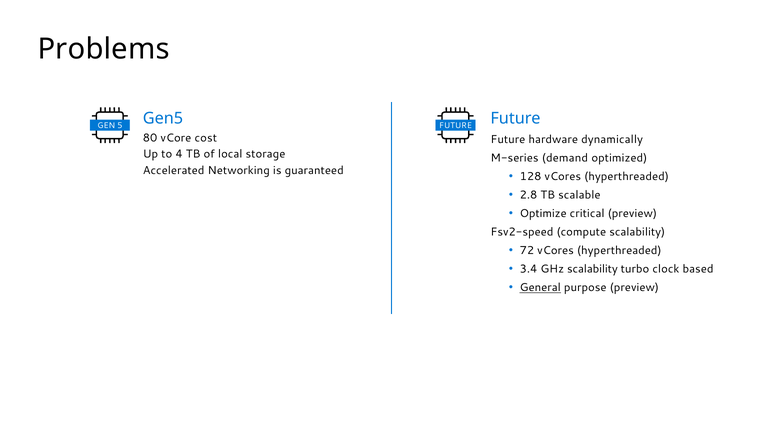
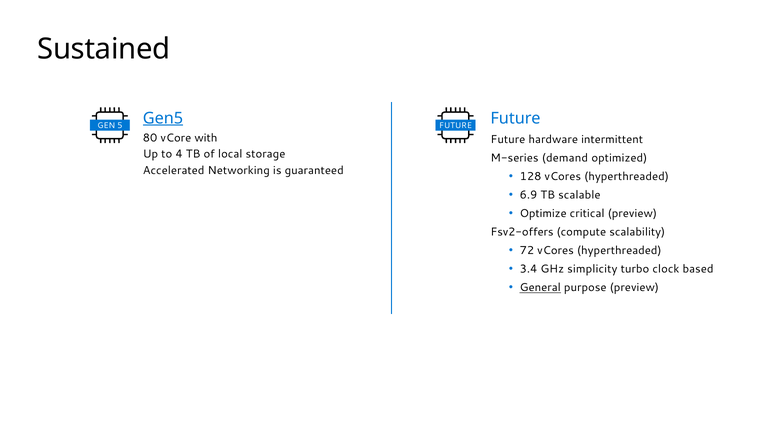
Problems: Problems -> Sustained (104, 49)
Gen5 underline: none -> present (163, 118)
cost: cost -> with (206, 138)
dynamically: dynamically -> intermittent (612, 139)
2.8: 2.8 -> 6.9 (528, 195)
Fsv2-speed: Fsv2-speed -> Fsv2-offers (522, 232)
GHz scalability: scalability -> simplicity (592, 269)
